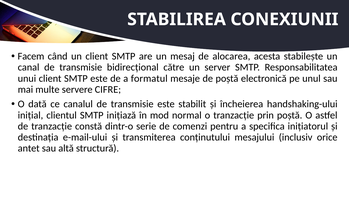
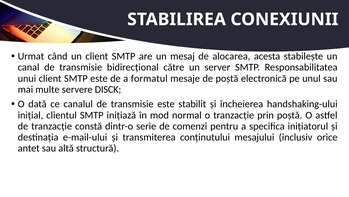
Facem: Facem -> Urmat (31, 56)
CIFRE: CIFRE -> DISCK (108, 89)
